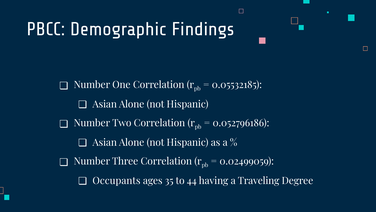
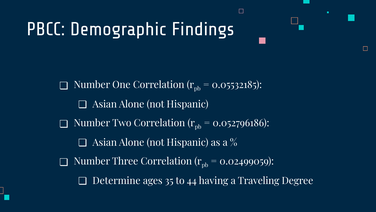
Occupants: Occupants -> Determine (116, 180)
